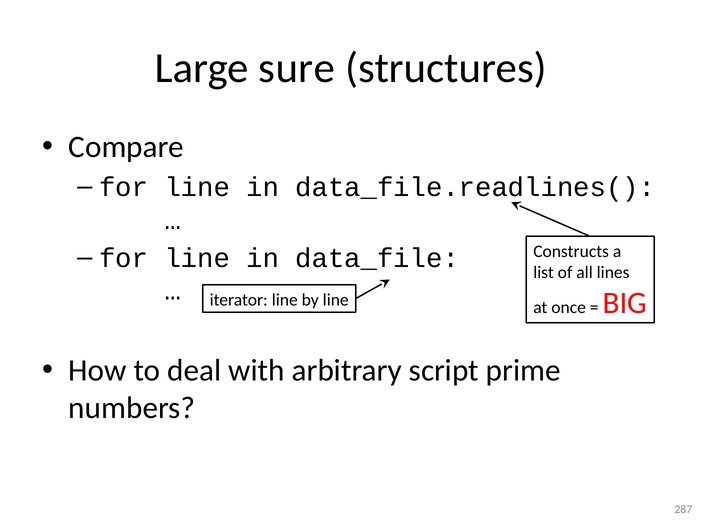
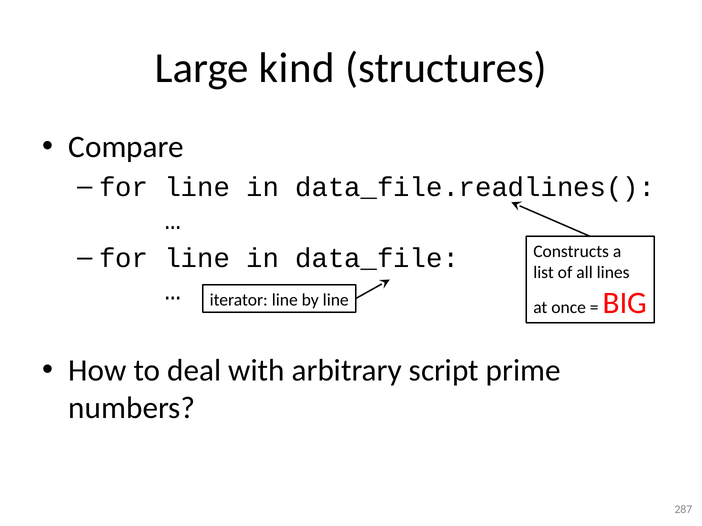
sure: sure -> kind (297, 68)
